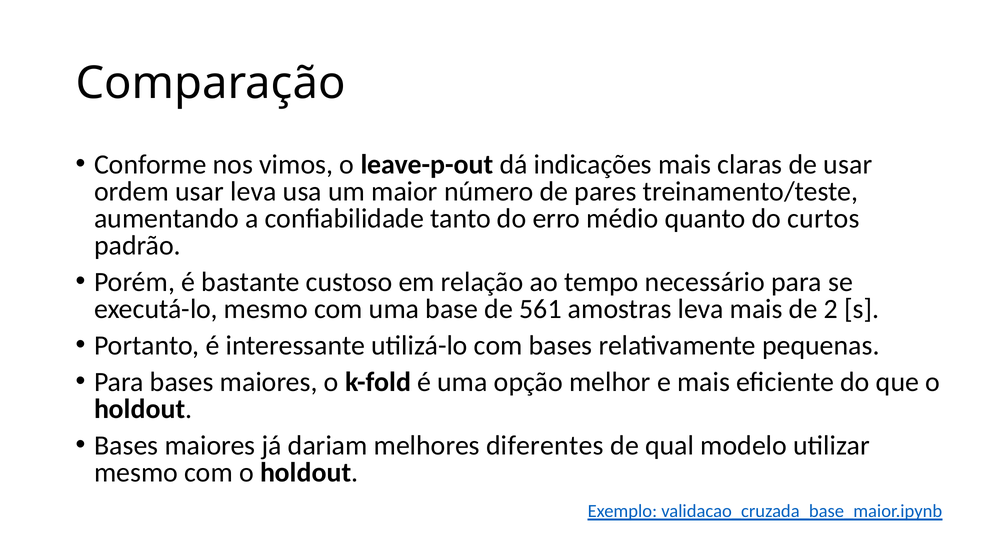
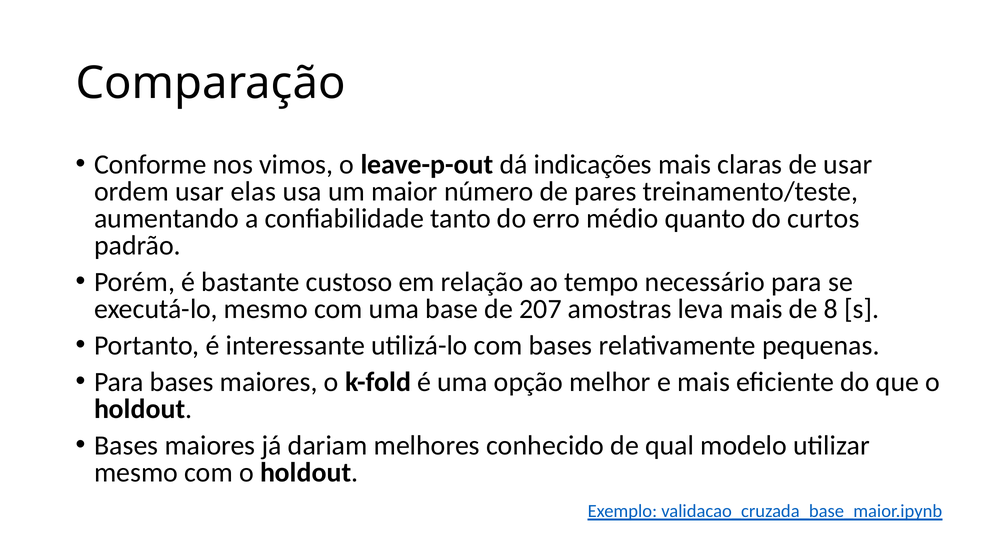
usar leva: leva -> elas (253, 192)
561: 561 -> 207 (540, 309)
2: 2 -> 8 (831, 309)
diferentes: diferentes -> conhecido (545, 446)
